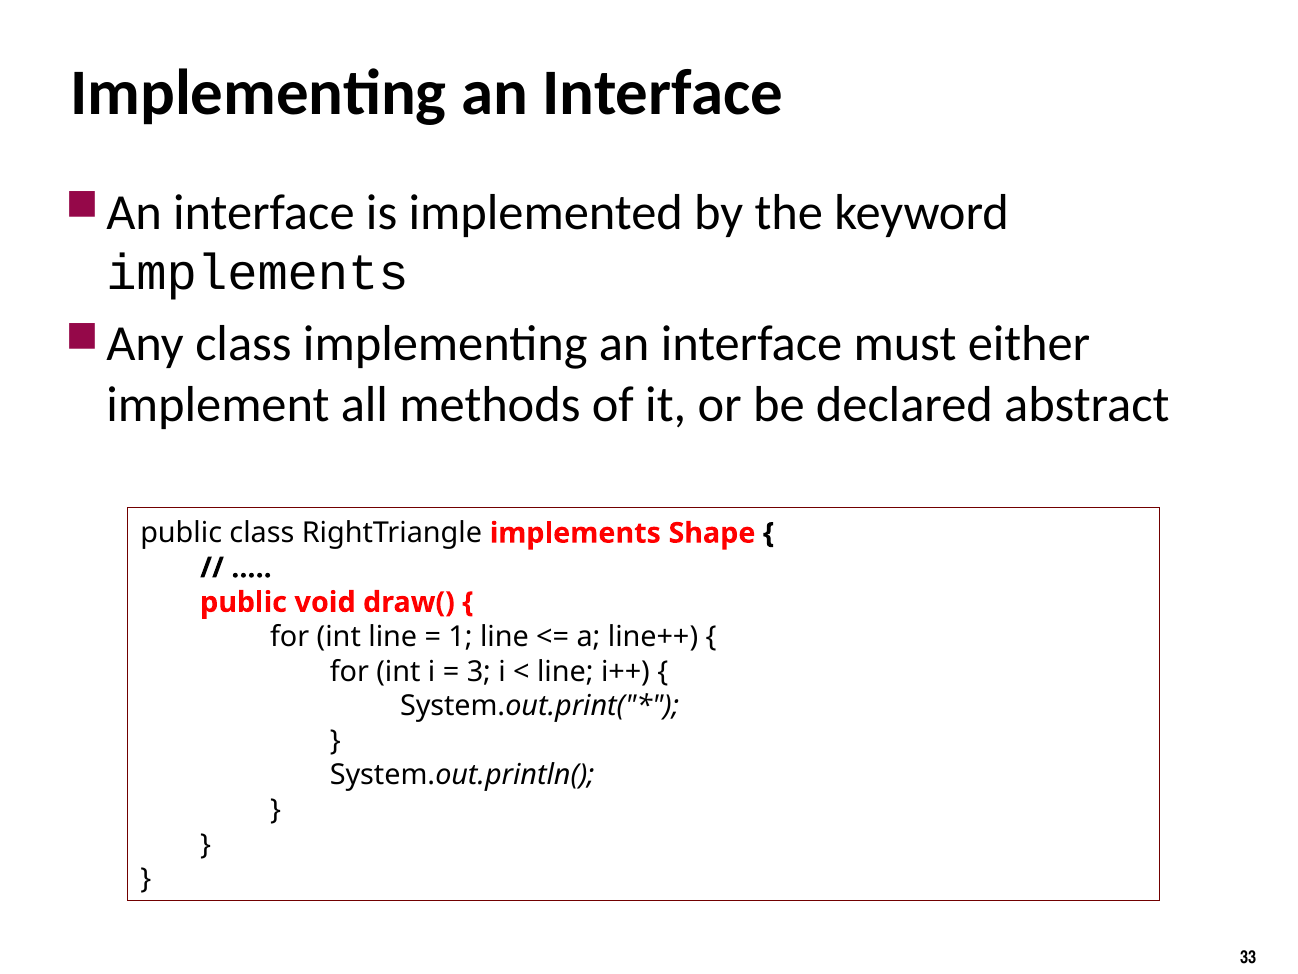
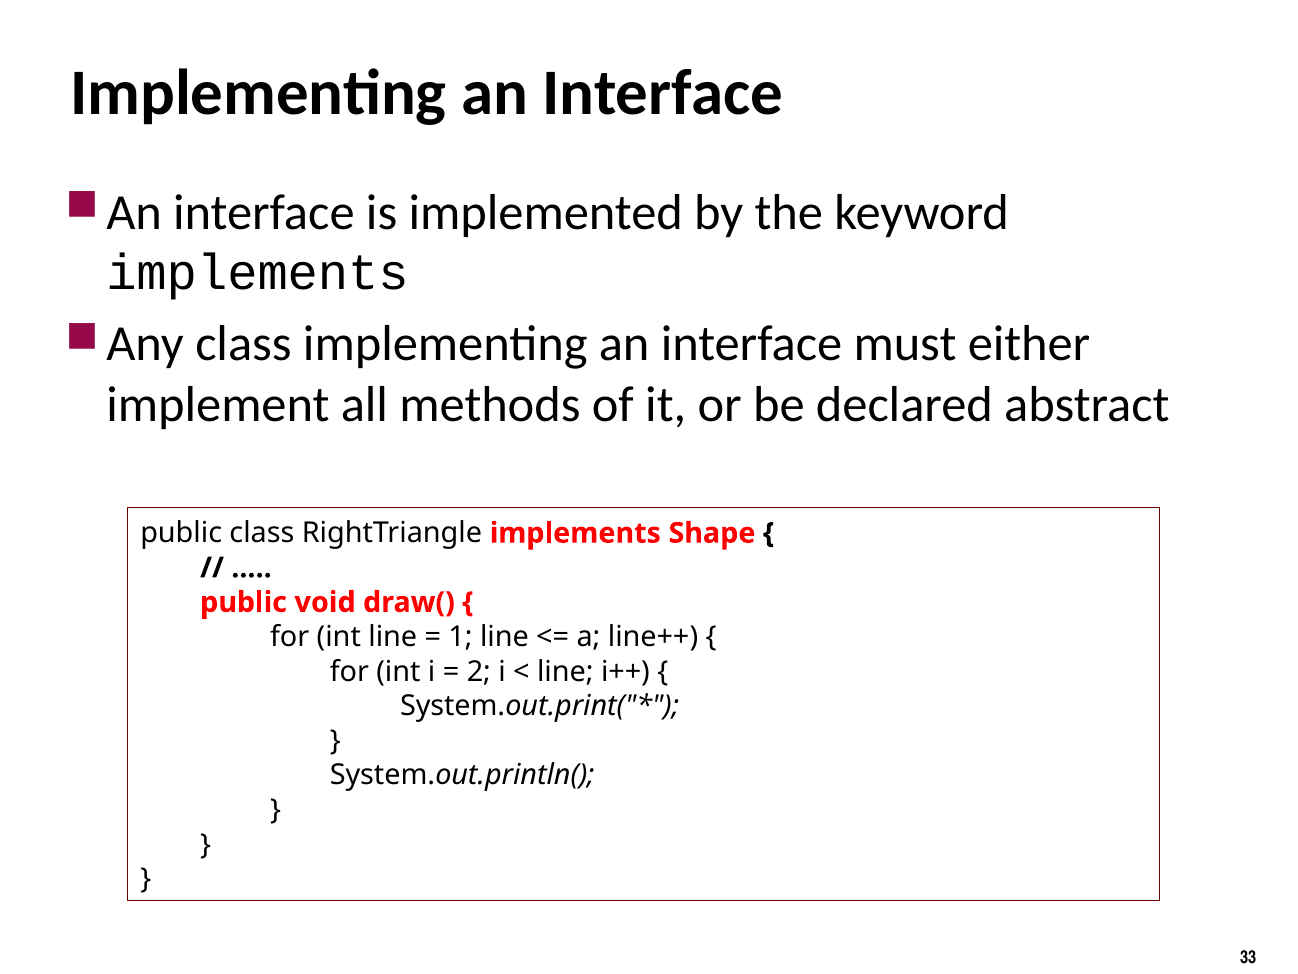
3: 3 -> 2 (479, 671)
